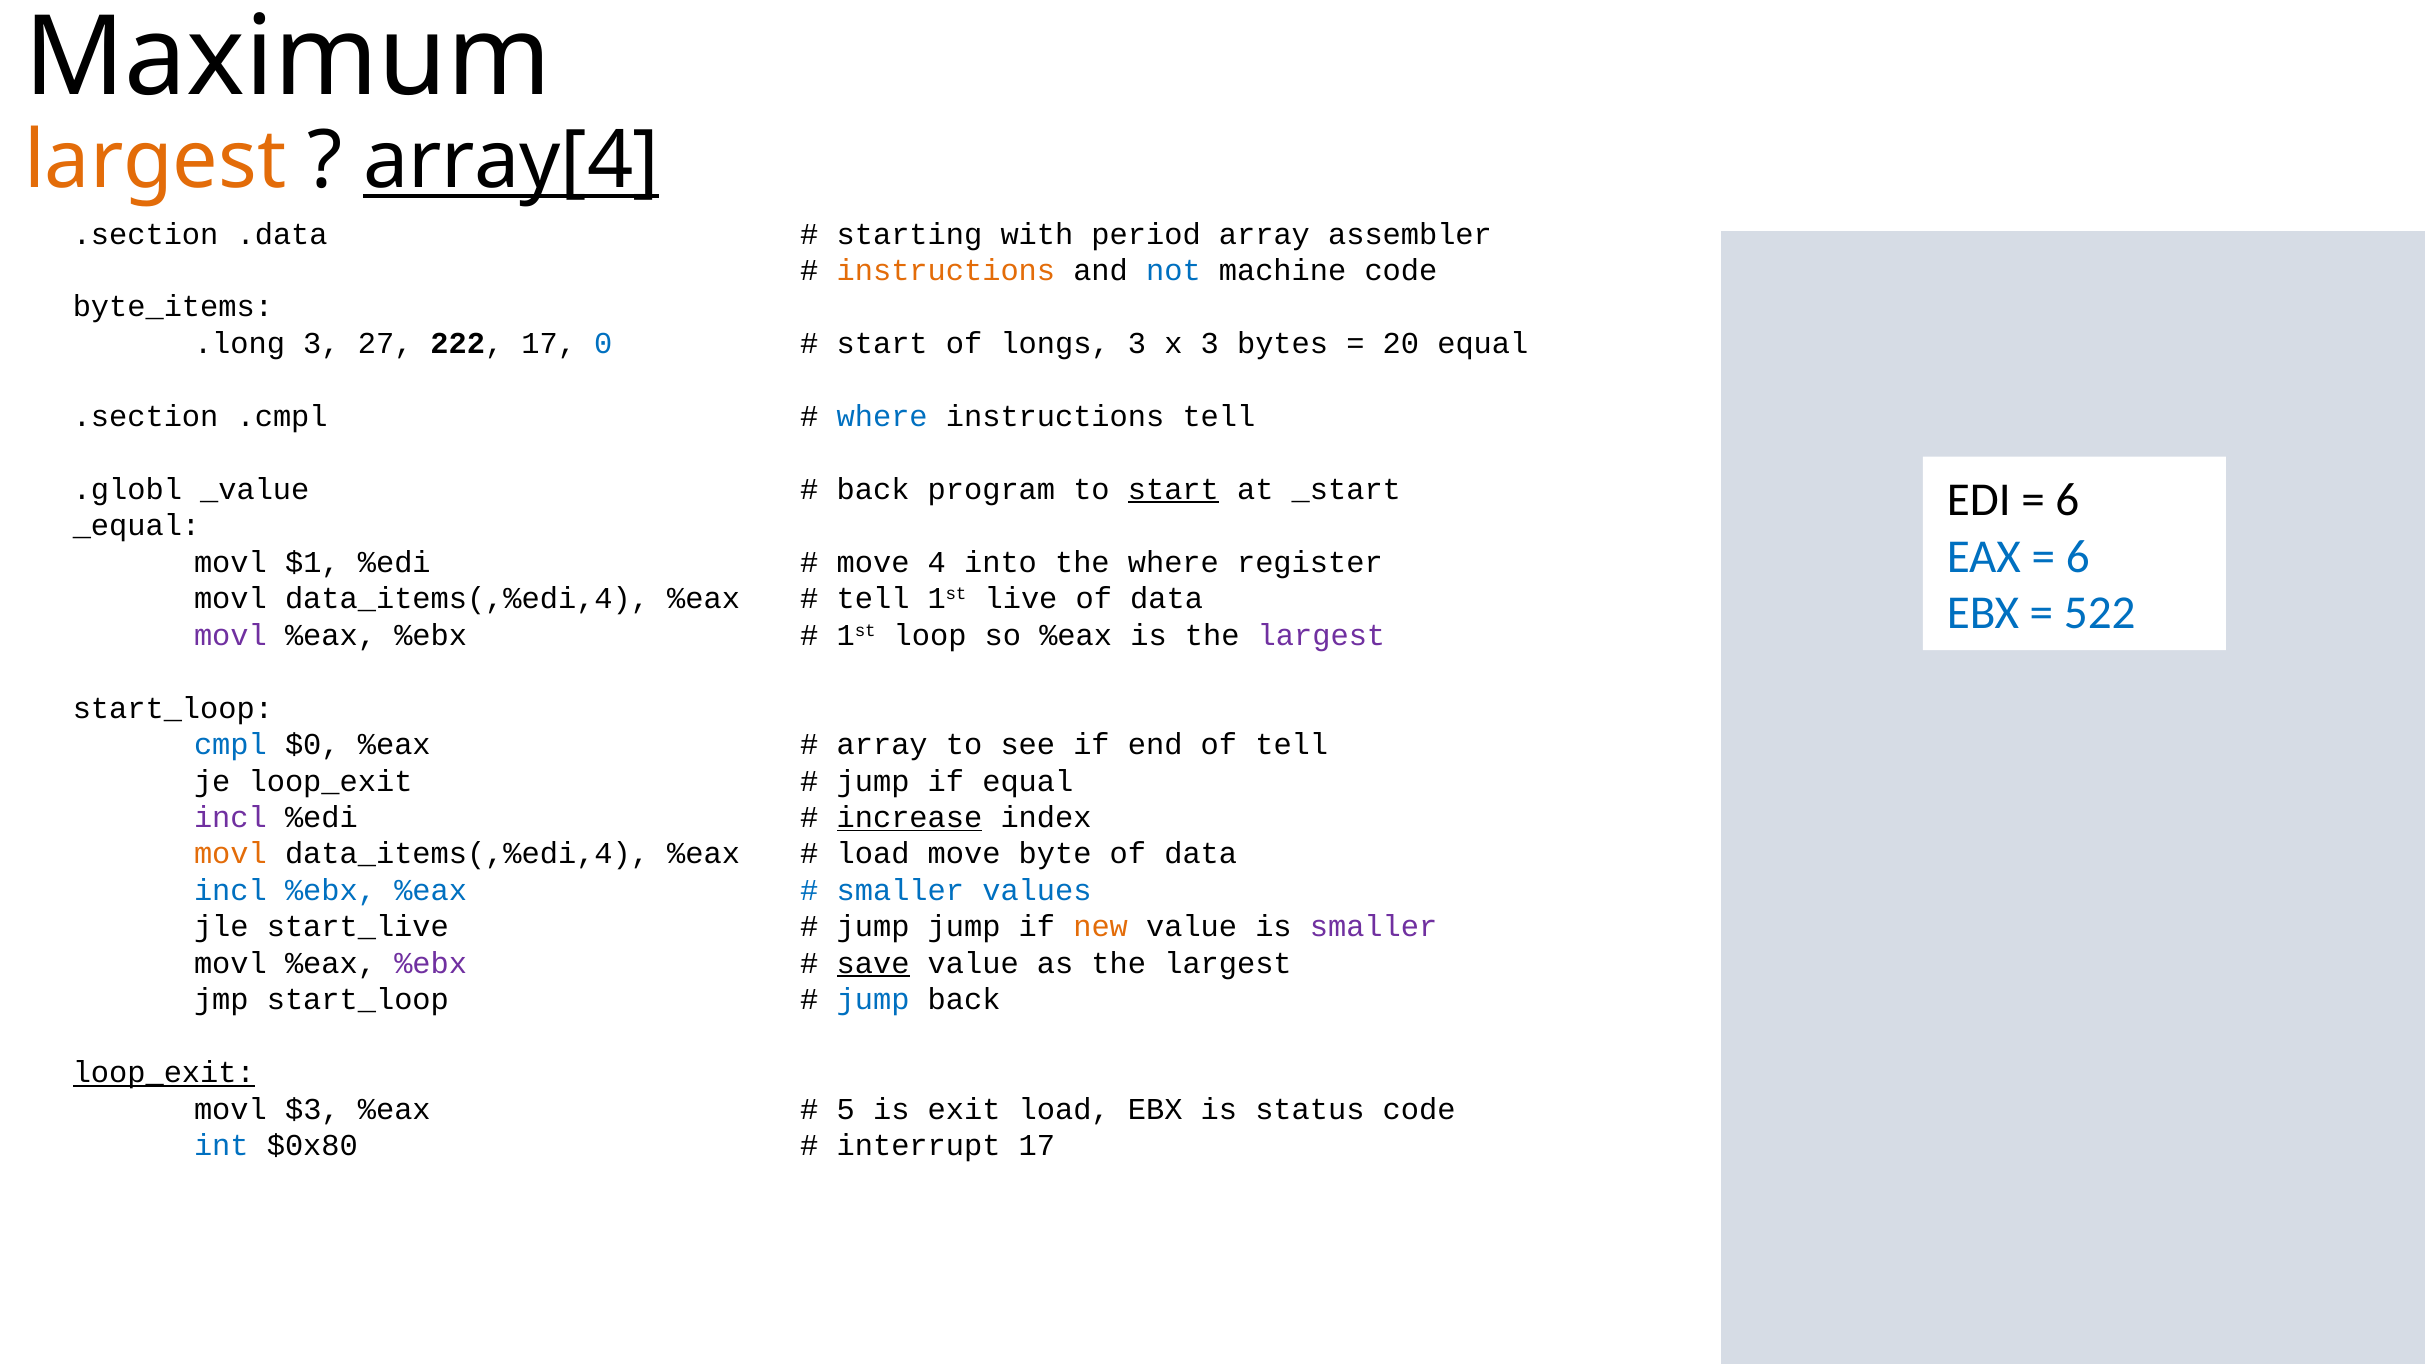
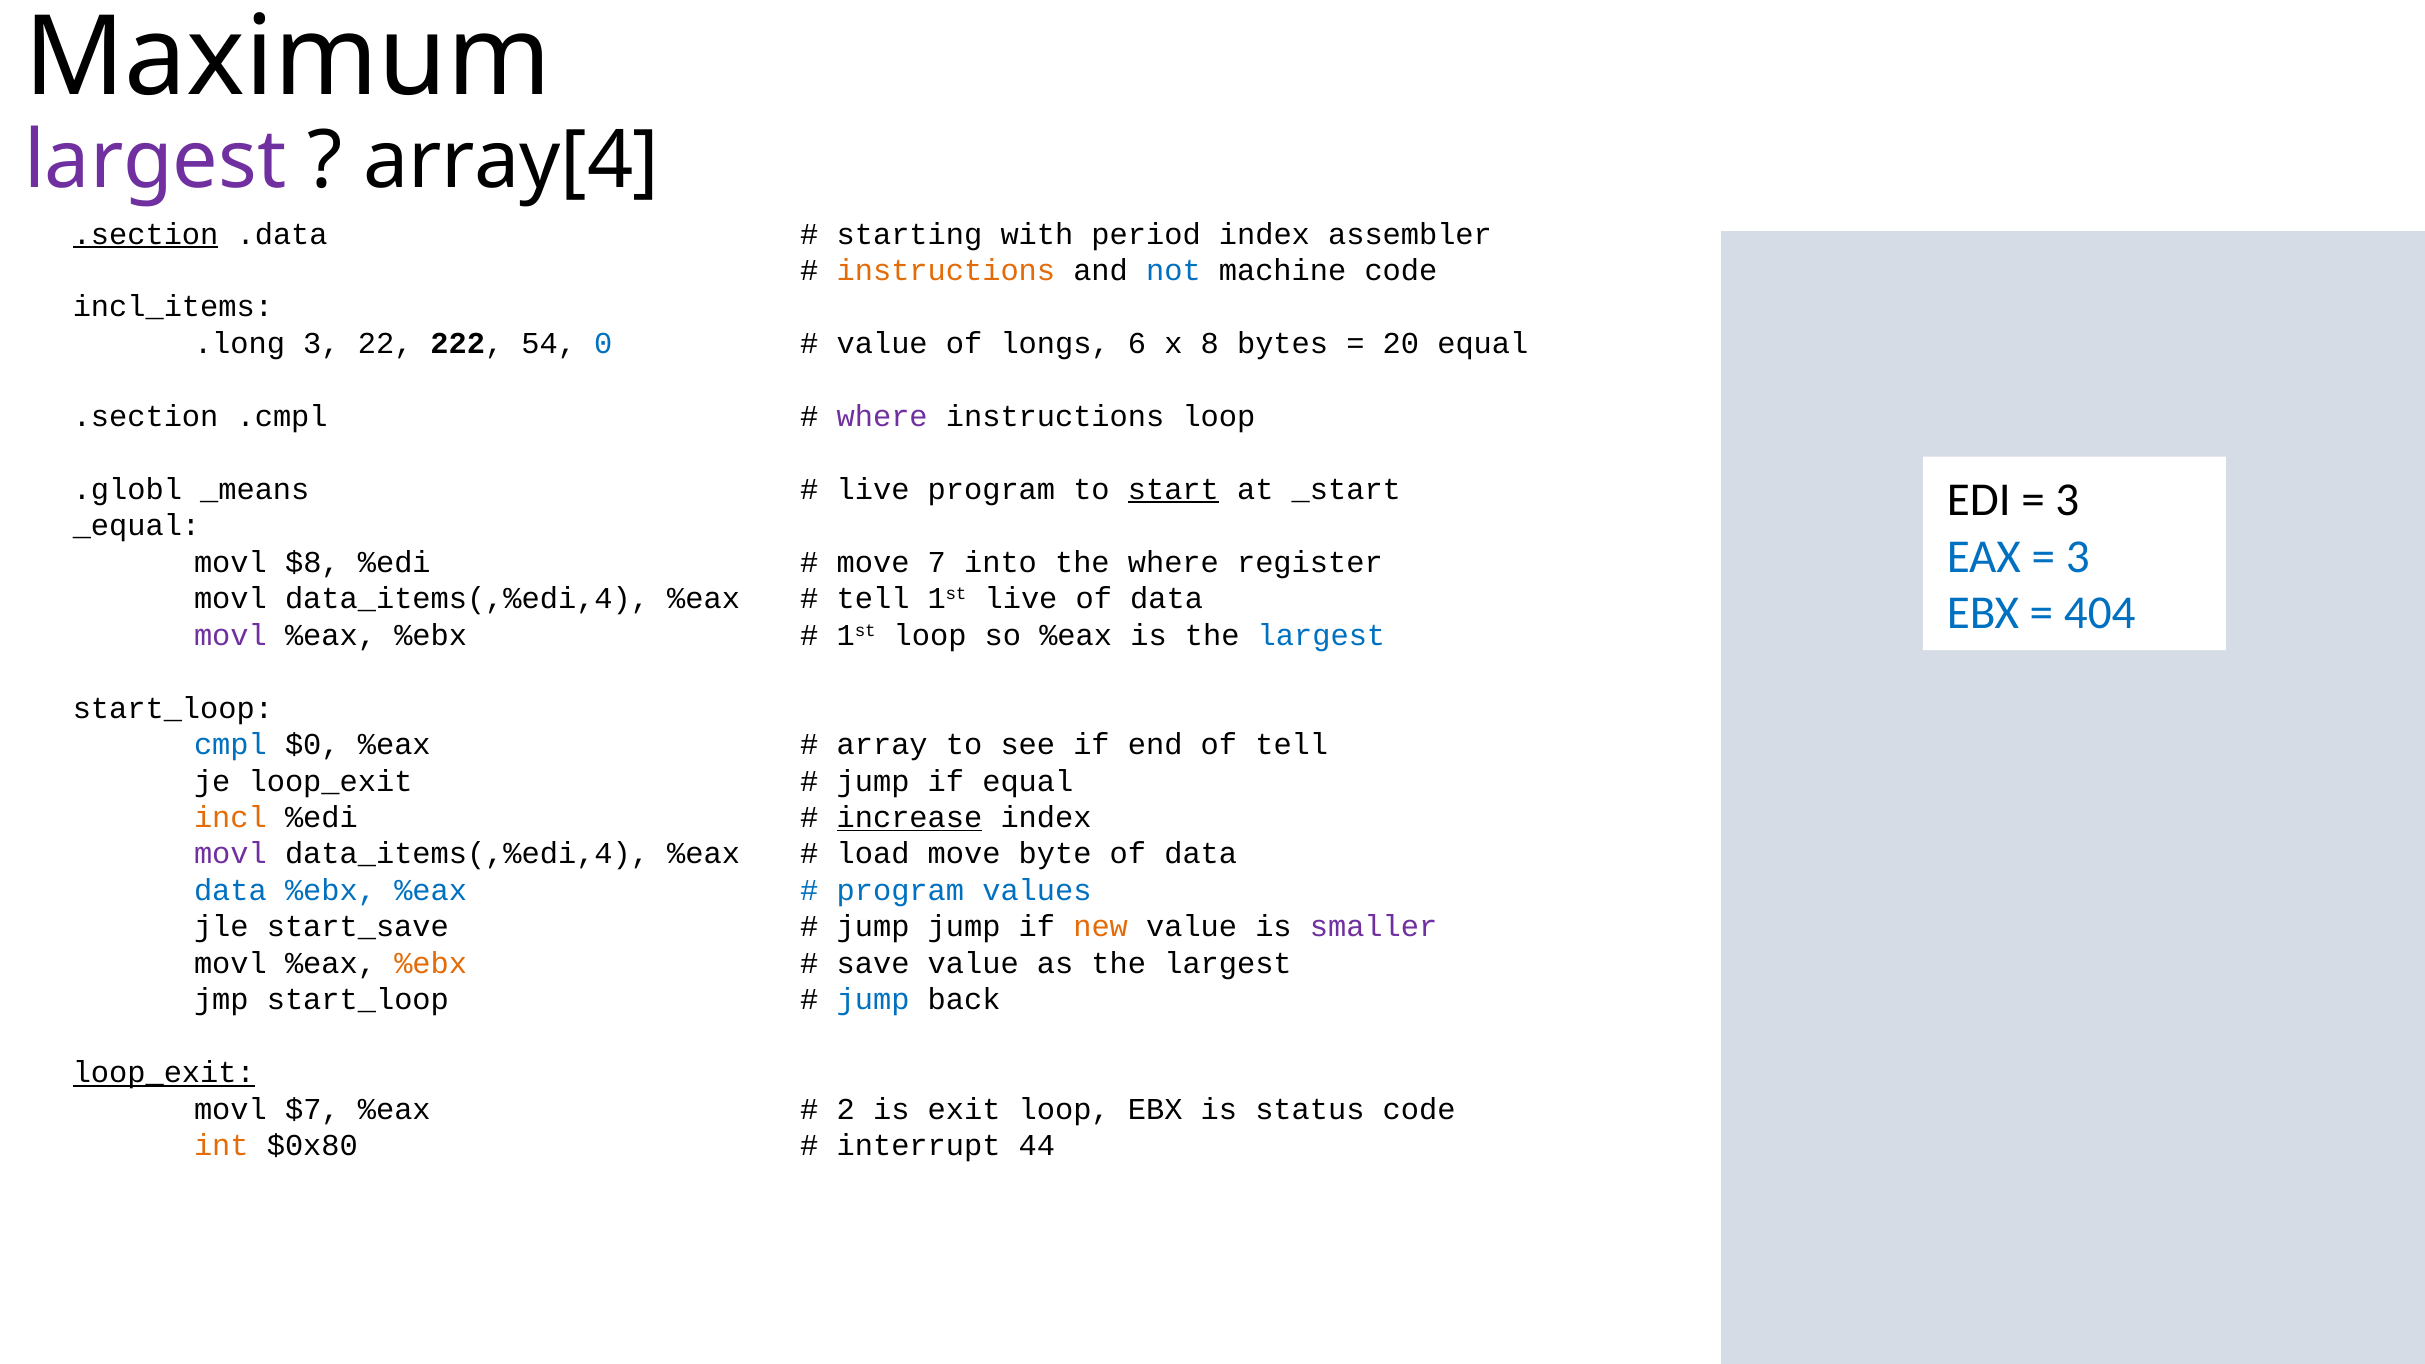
largest colour: orange -> purple (155, 161)
array[4 underline: present -> none (511, 161)
.section underline: none -> present (146, 234)
period array: array -> index (1264, 234)
byte_items: byte_items -> incl_items (173, 307)
27: 27 -> 22 (385, 343)
222 17: 17 -> 54 (549, 343)
start: start -> value (882, 343)
longs 3: 3 -> 6 (1137, 343)
x 3: 3 -> 8 (1210, 343)
where colour: blue -> purple (882, 416)
instructions tell: tell -> loop (1219, 416)
_value: _value -> _means (255, 489)
back: back -> live (873, 489)
6: 6 -> 3 (2067, 500)
6: 6 -> 3 (2078, 557)
$1: $1 -> $8 (312, 562)
4: 4 -> 7 (937, 562)
522: 522 -> 404 (2100, 613)
largest colour: purple -> blue (1321, 635)
incl colour: purple -> orange (230, 818)
movl colour: orange -> purple (230, 854)
incl: incl -> data (230, 890)
smaller: smaller -> program (900, 890)
start_live: start_live -> start_save (358, 927)
%ebx colour: purple -> orange (431, 963)
save underline: present -> none (873, 963)
$3: $3 -> $7 (312, 1109)
5: 5 -> 2 (846, 1109)
exit load: load -> loop (1064, 1109)
int colour: blue -> orange (221, 1146)
interrupt 17: 17 -> 44 (1037, 1146)
